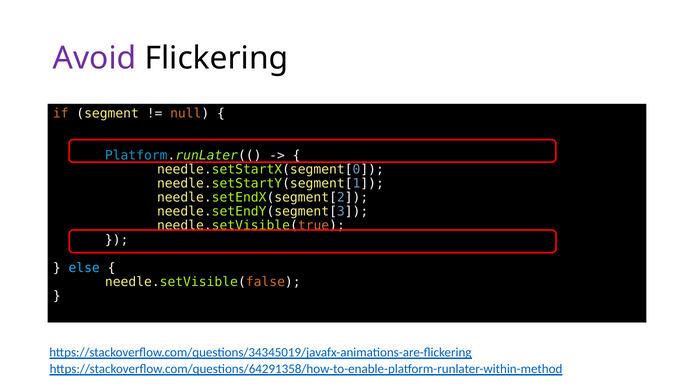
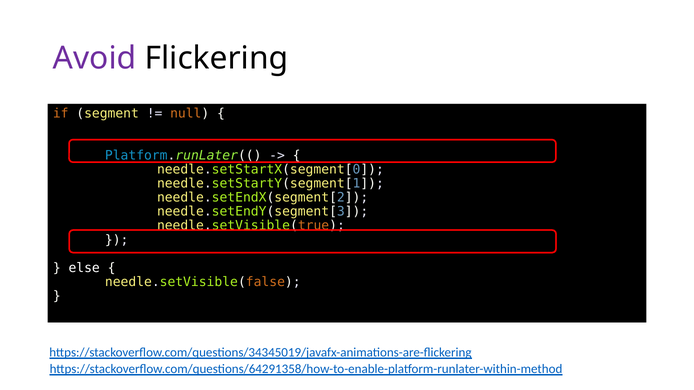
else colour: light blue -> white (84, 268)
